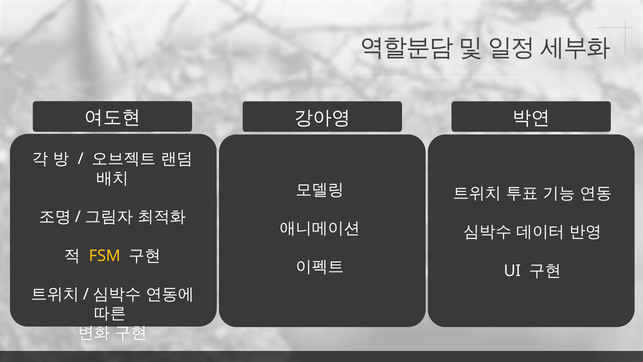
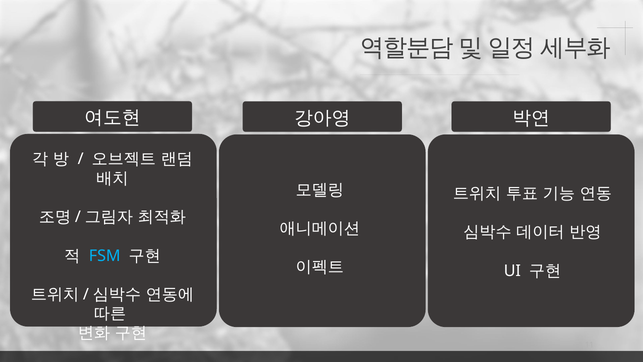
FSM colour: yellow -> light blue (105, 255)
